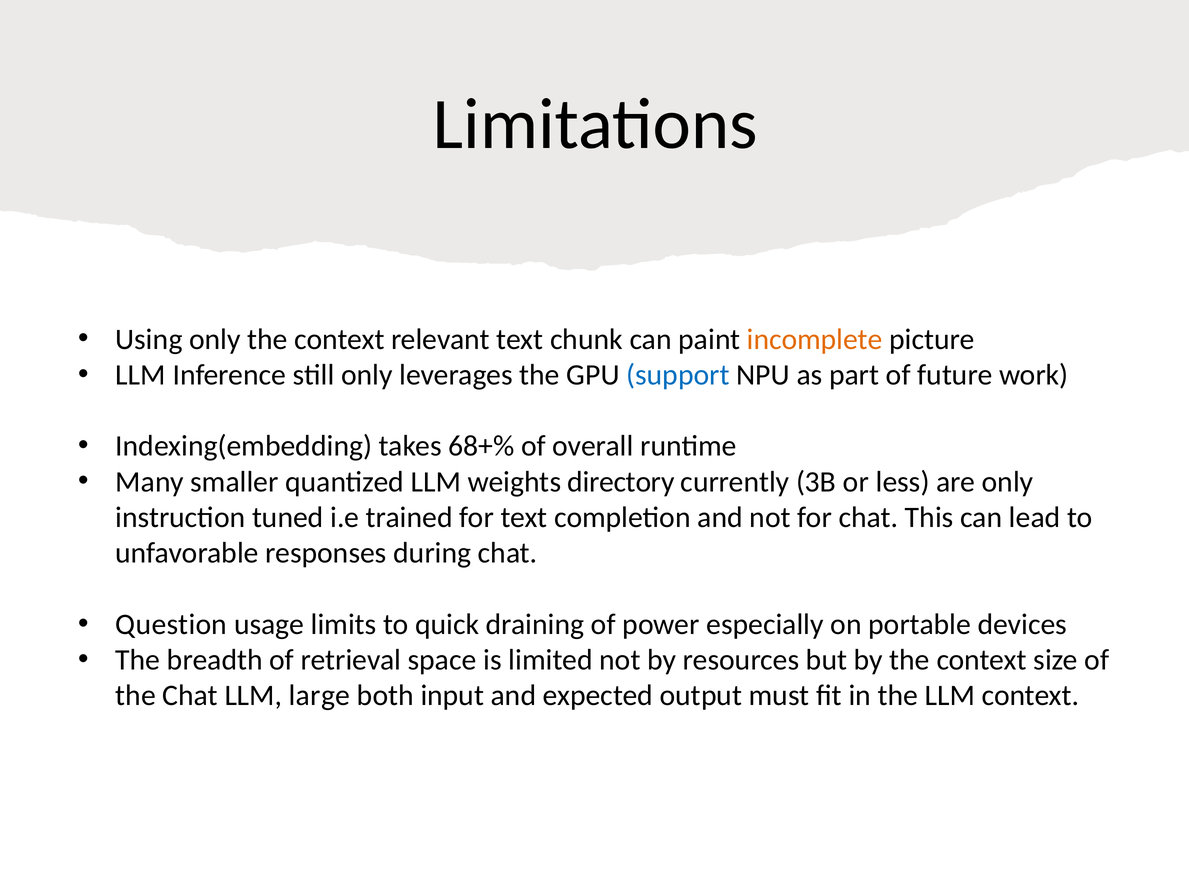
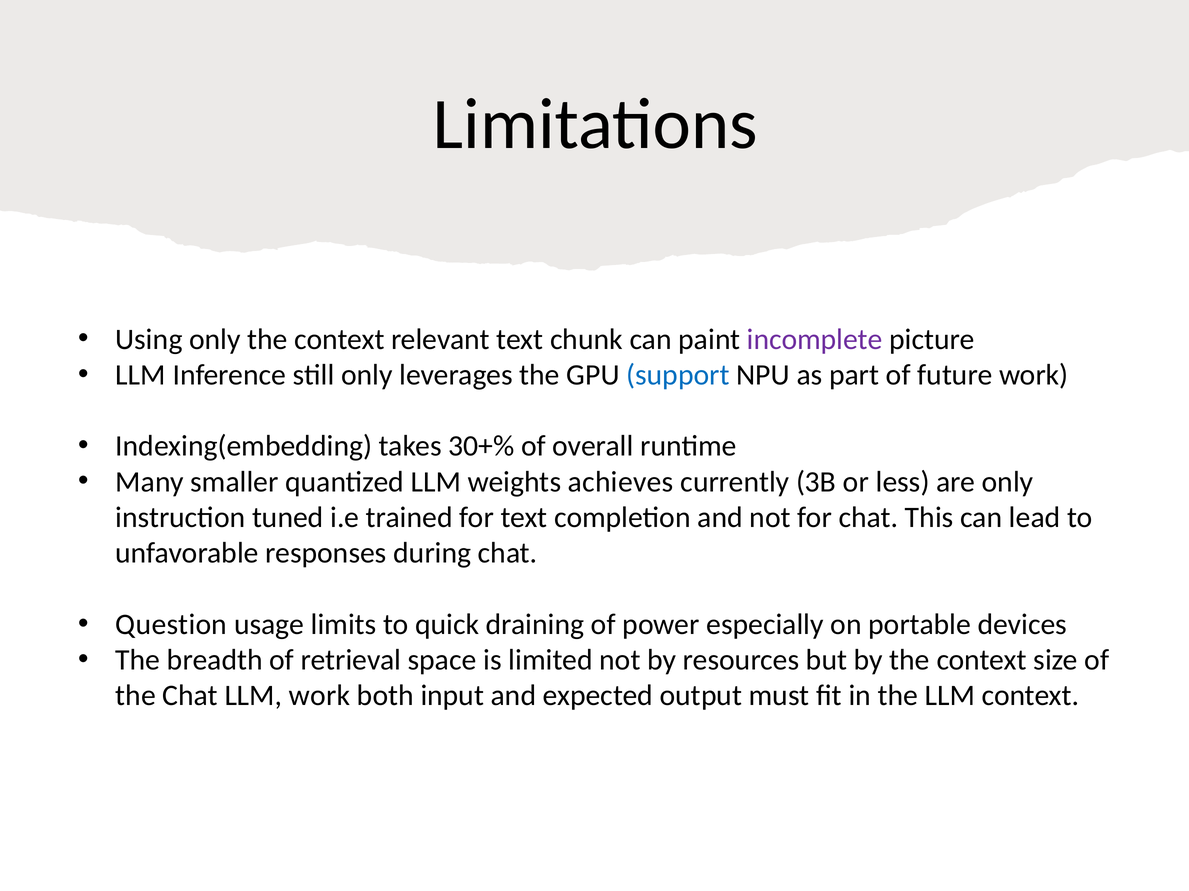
incomplete colour: orange -> purple (815, 339)
68+%: 68+% -> 30+% (481, 447)
directory: directory -> achieves (621, 482)
LLM large: large -> work (320, 696)
